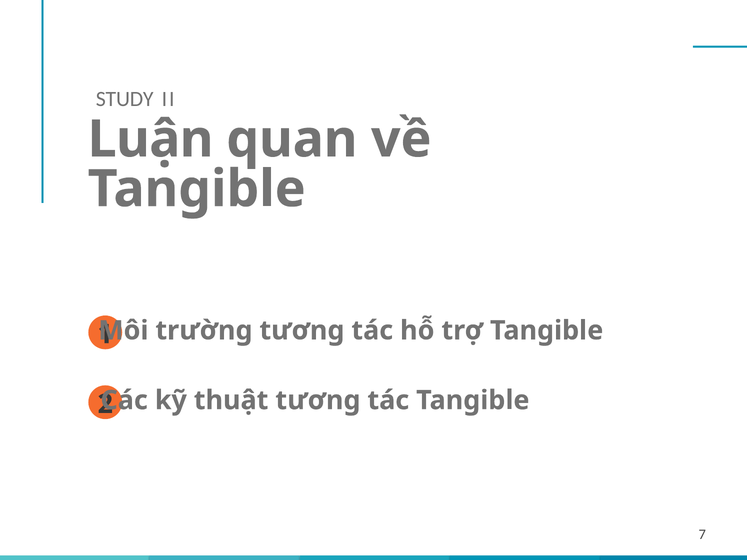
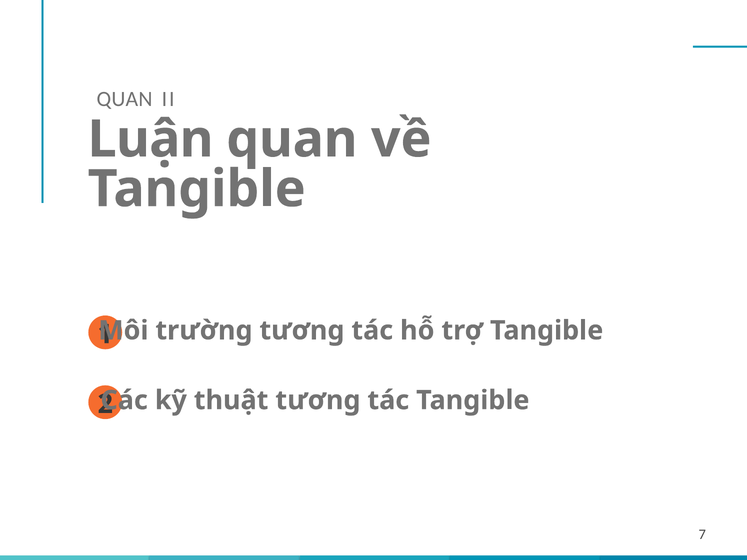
STUDY: STUDY -> QUAN (124, 99)
